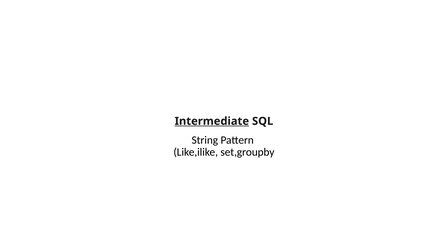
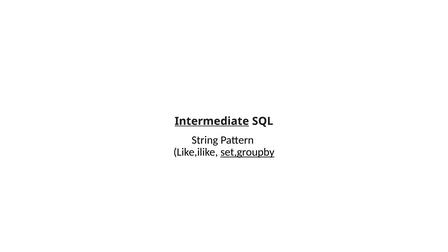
set,groupby underline: none -> present (247, 152)
